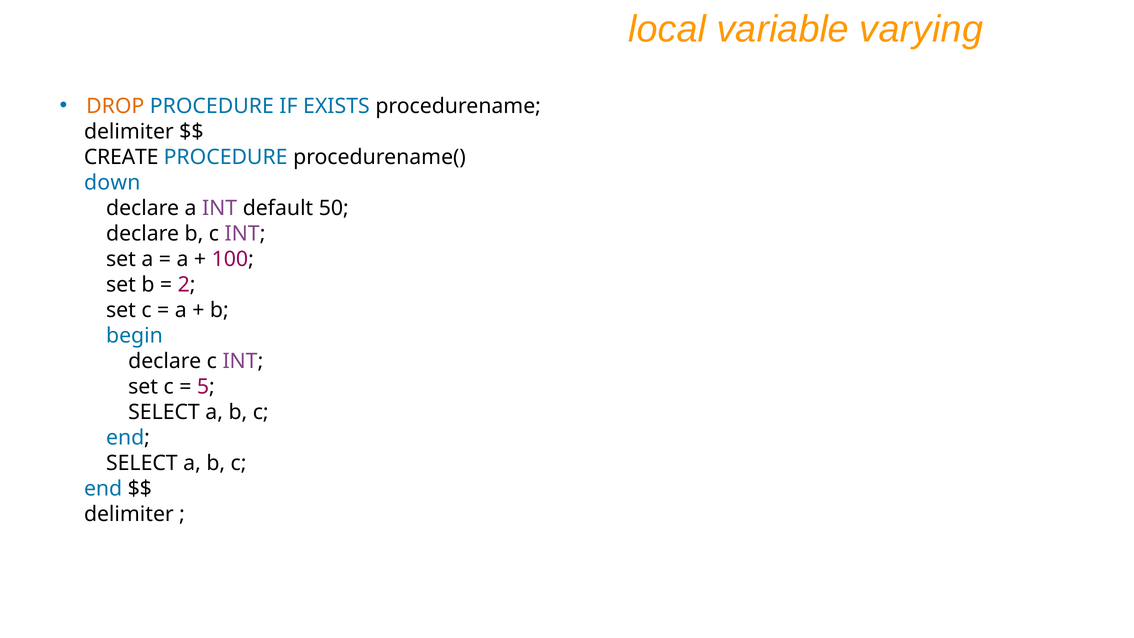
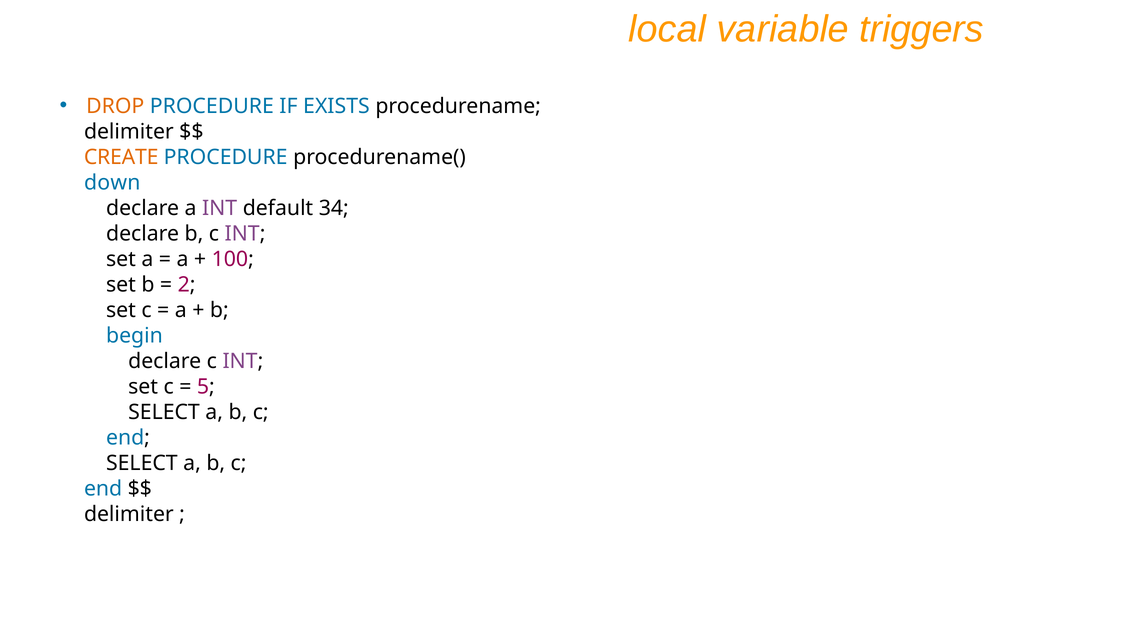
varying: varying -> triggers (922, 30)
CREATE colour: black -> orange (121, 157)
50: 50 -> 34 (334, 208)
